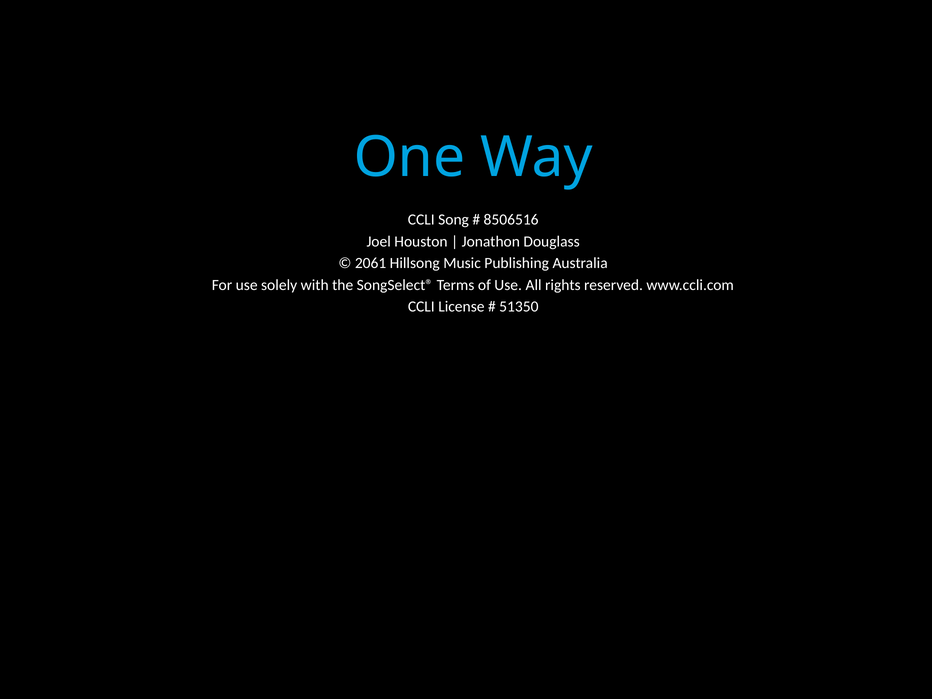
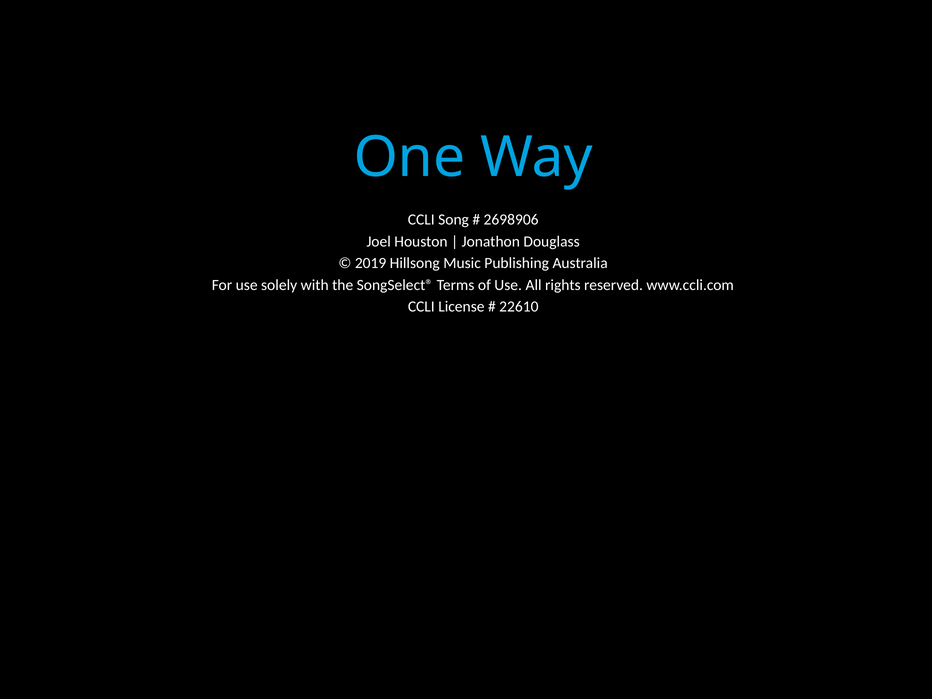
8506516: 8506516 -> 2698906 (511, 220)
2061: 2061 -> 2019 (371, 263)
51350: 51350 -> 22610 (519, 307)
